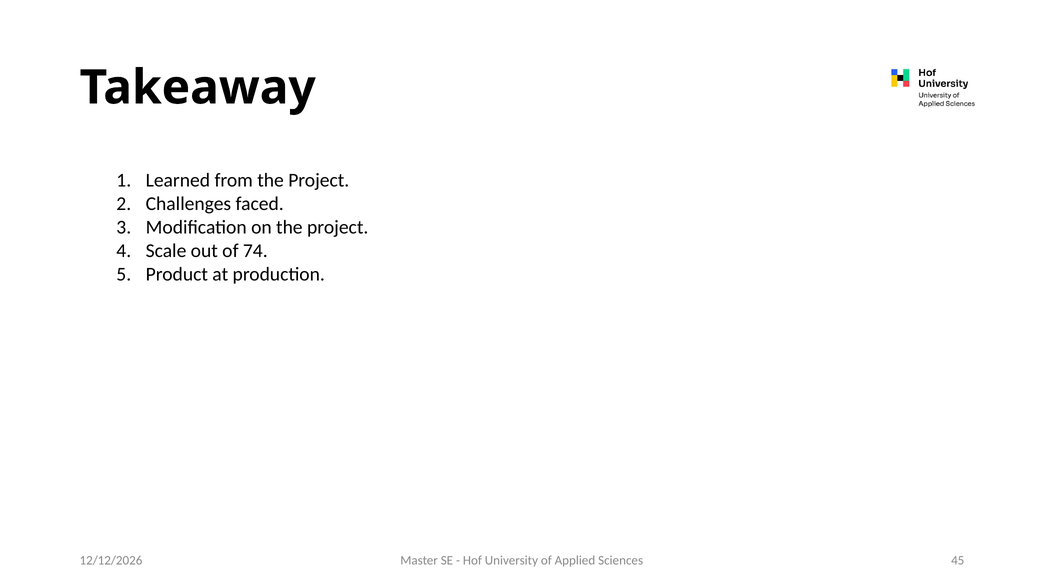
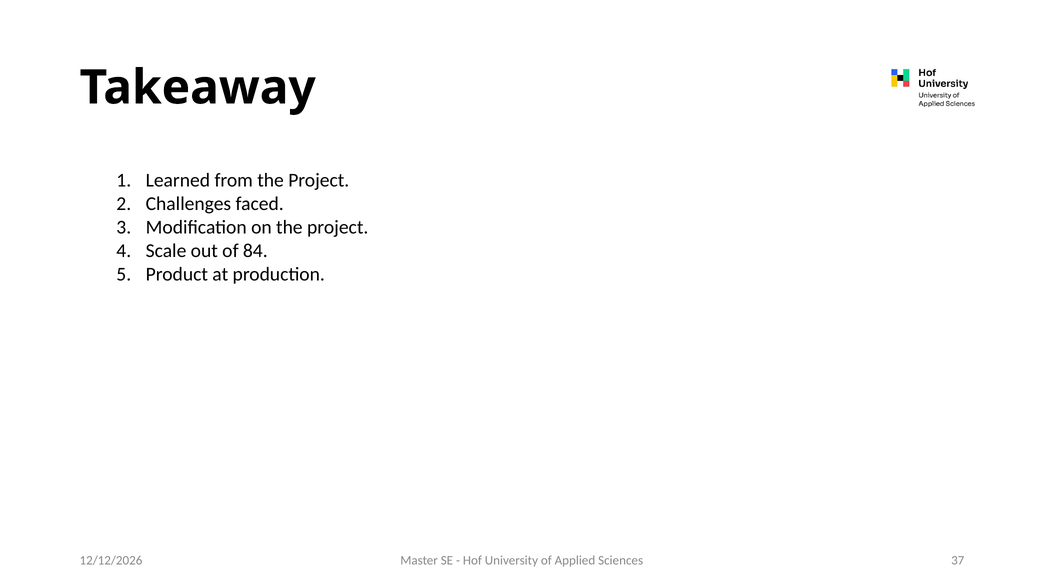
74: 74 -> 84 (255, 251)
45: 45 -> 37 (958, 561)
